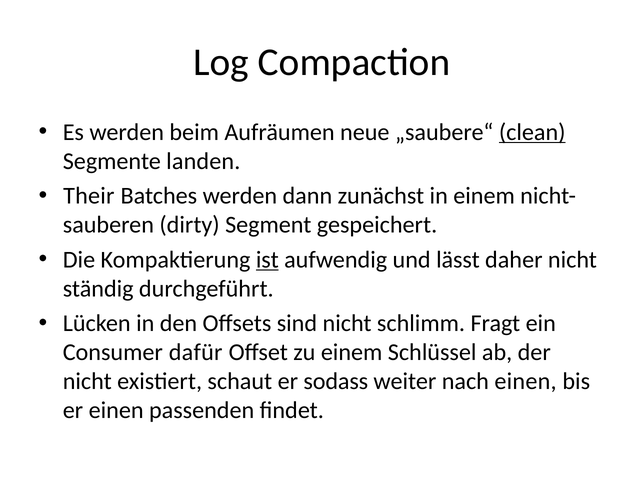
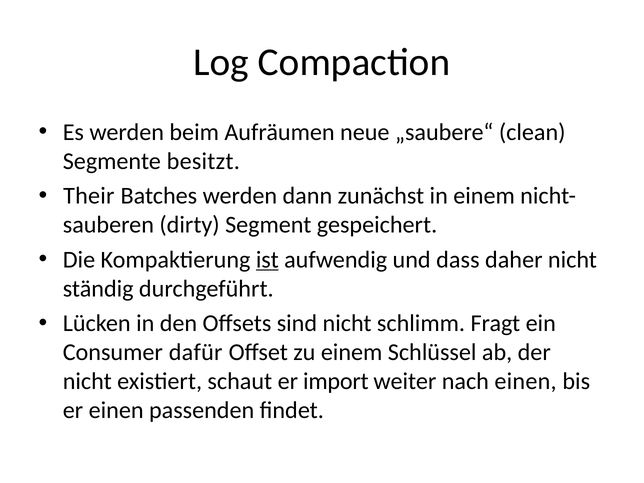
clean underline: present -> none (532, 132)
landen: landen -> besitzt (203, 161)
lässt: lässt -> dass (458, 260)
sodass: sodass -> import (336, 381)
